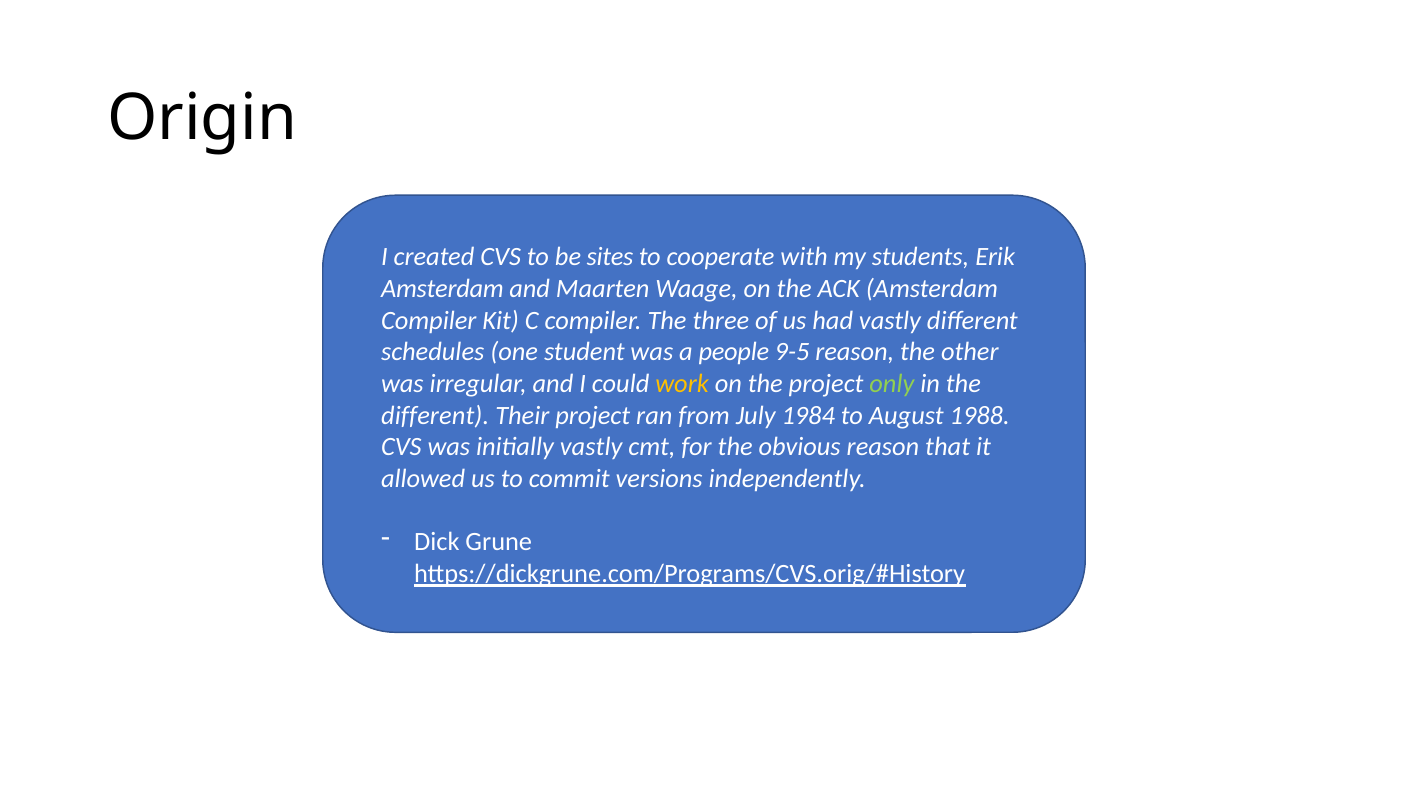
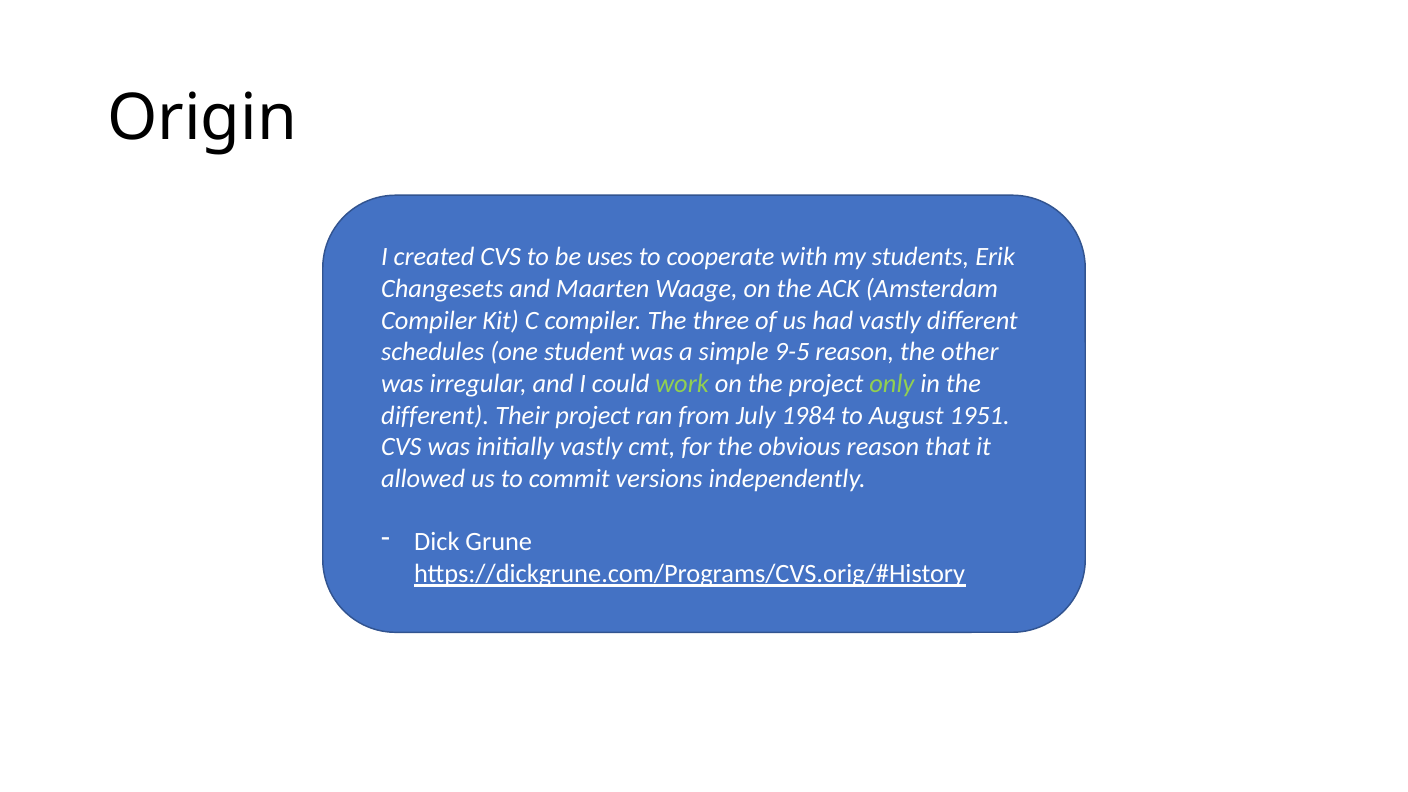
sites: sites -> uses (610, 257)
Amsterdam: Amsterdam -> Changesets (442, 289)
people: people -> simple (734, 352)
work colour: yellow -> light green (682, 384)
1988: 1988 -> 1951 (980, 415)
